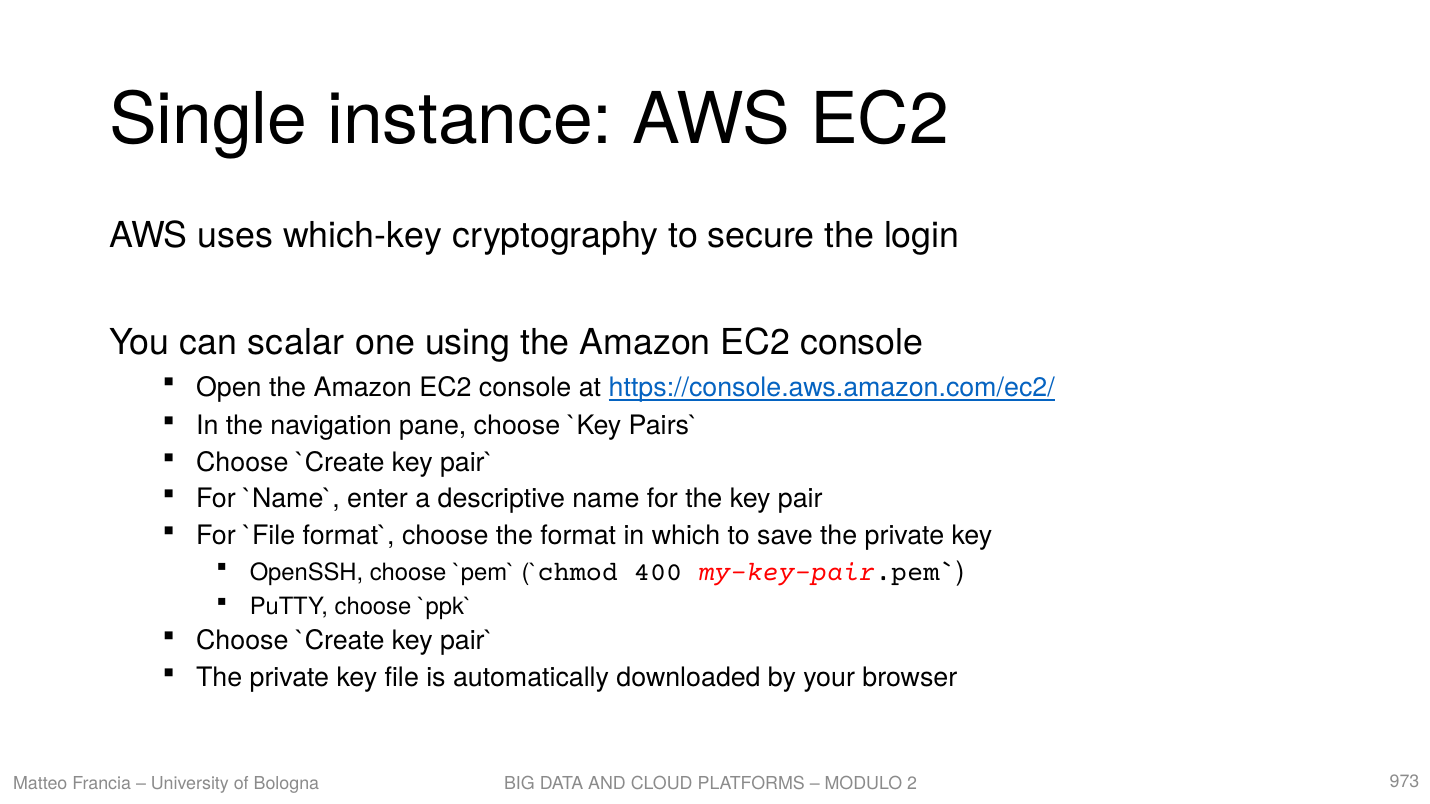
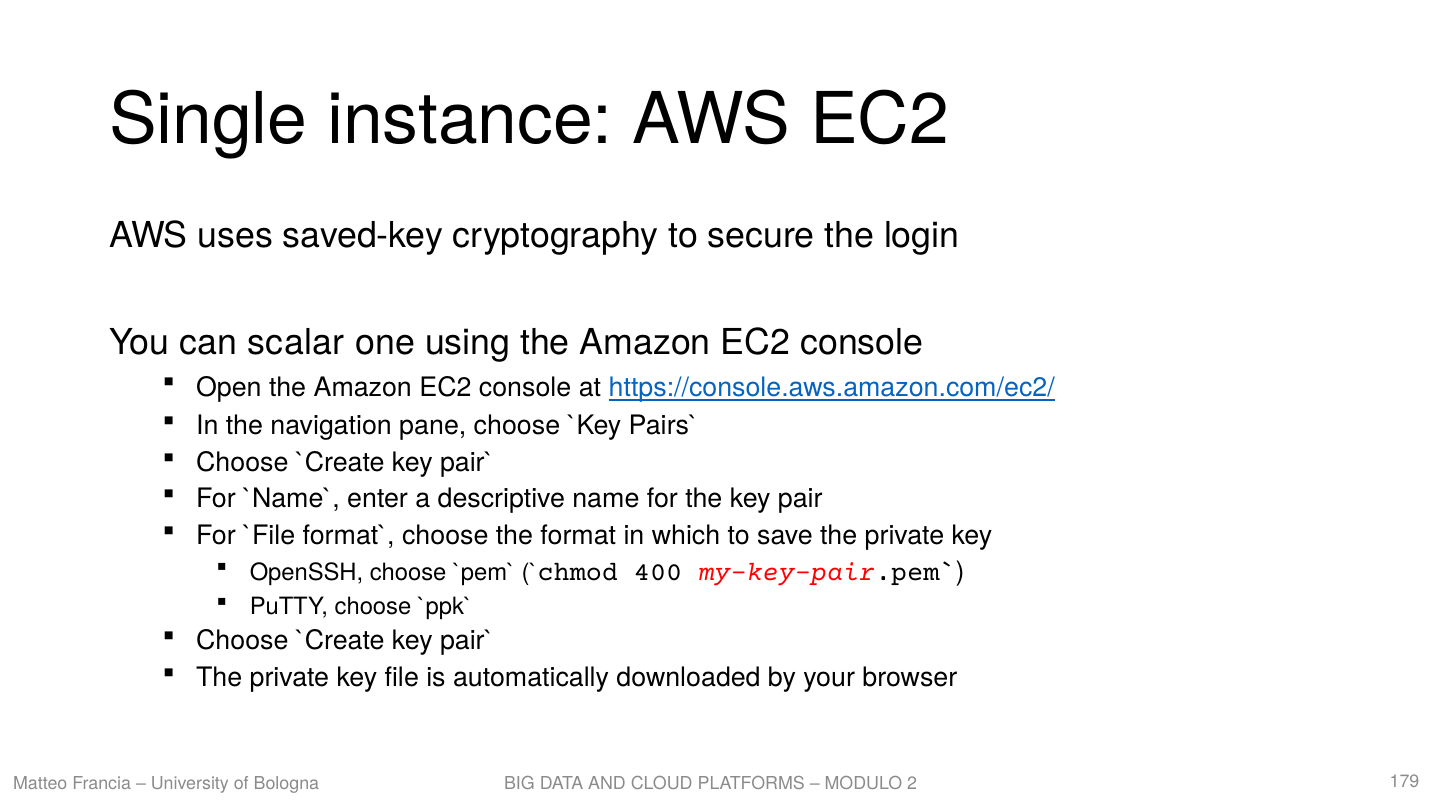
which-key: which-key -> saved-key (363, 236)
973: 973 -> 179 (1404, 782)
